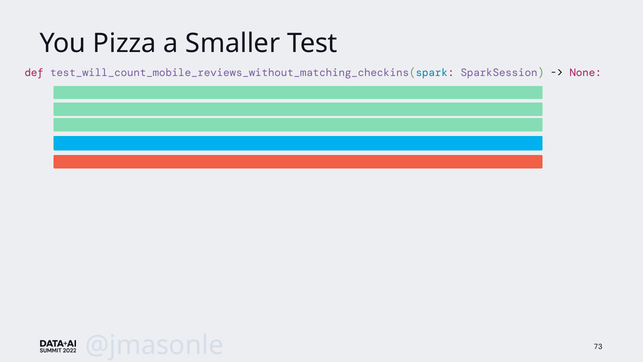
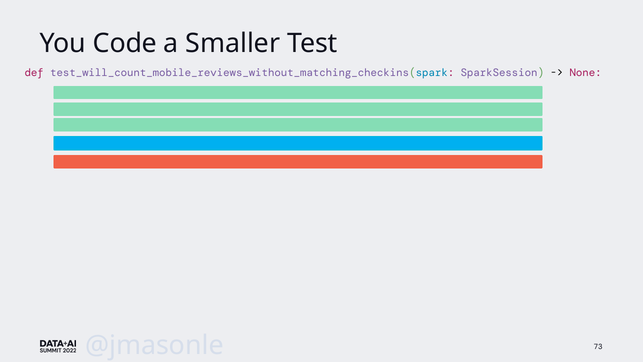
Pizza: Pizza -> Code (125, 43)
